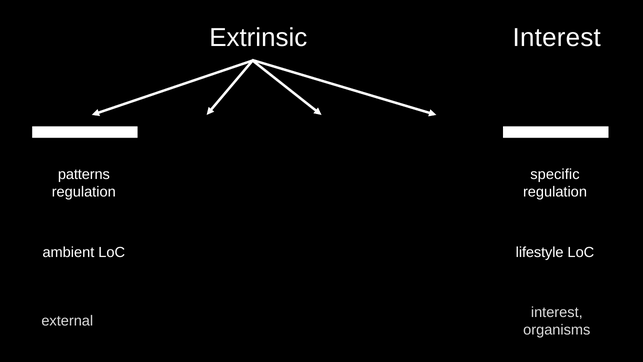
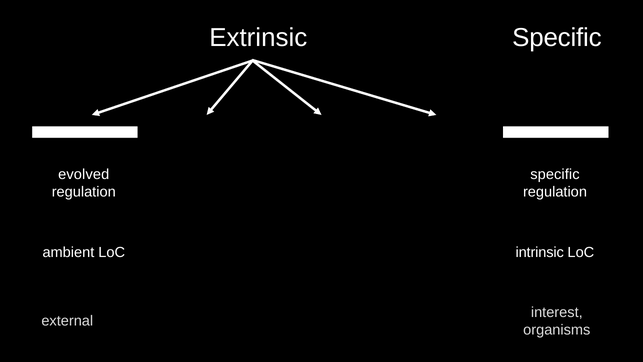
Interest: Interest -> Specific (557, 38)
patterns: patterns -> evolved (84, 174)
lifestyle: lifestyle -> intrinsic (540, 252)
